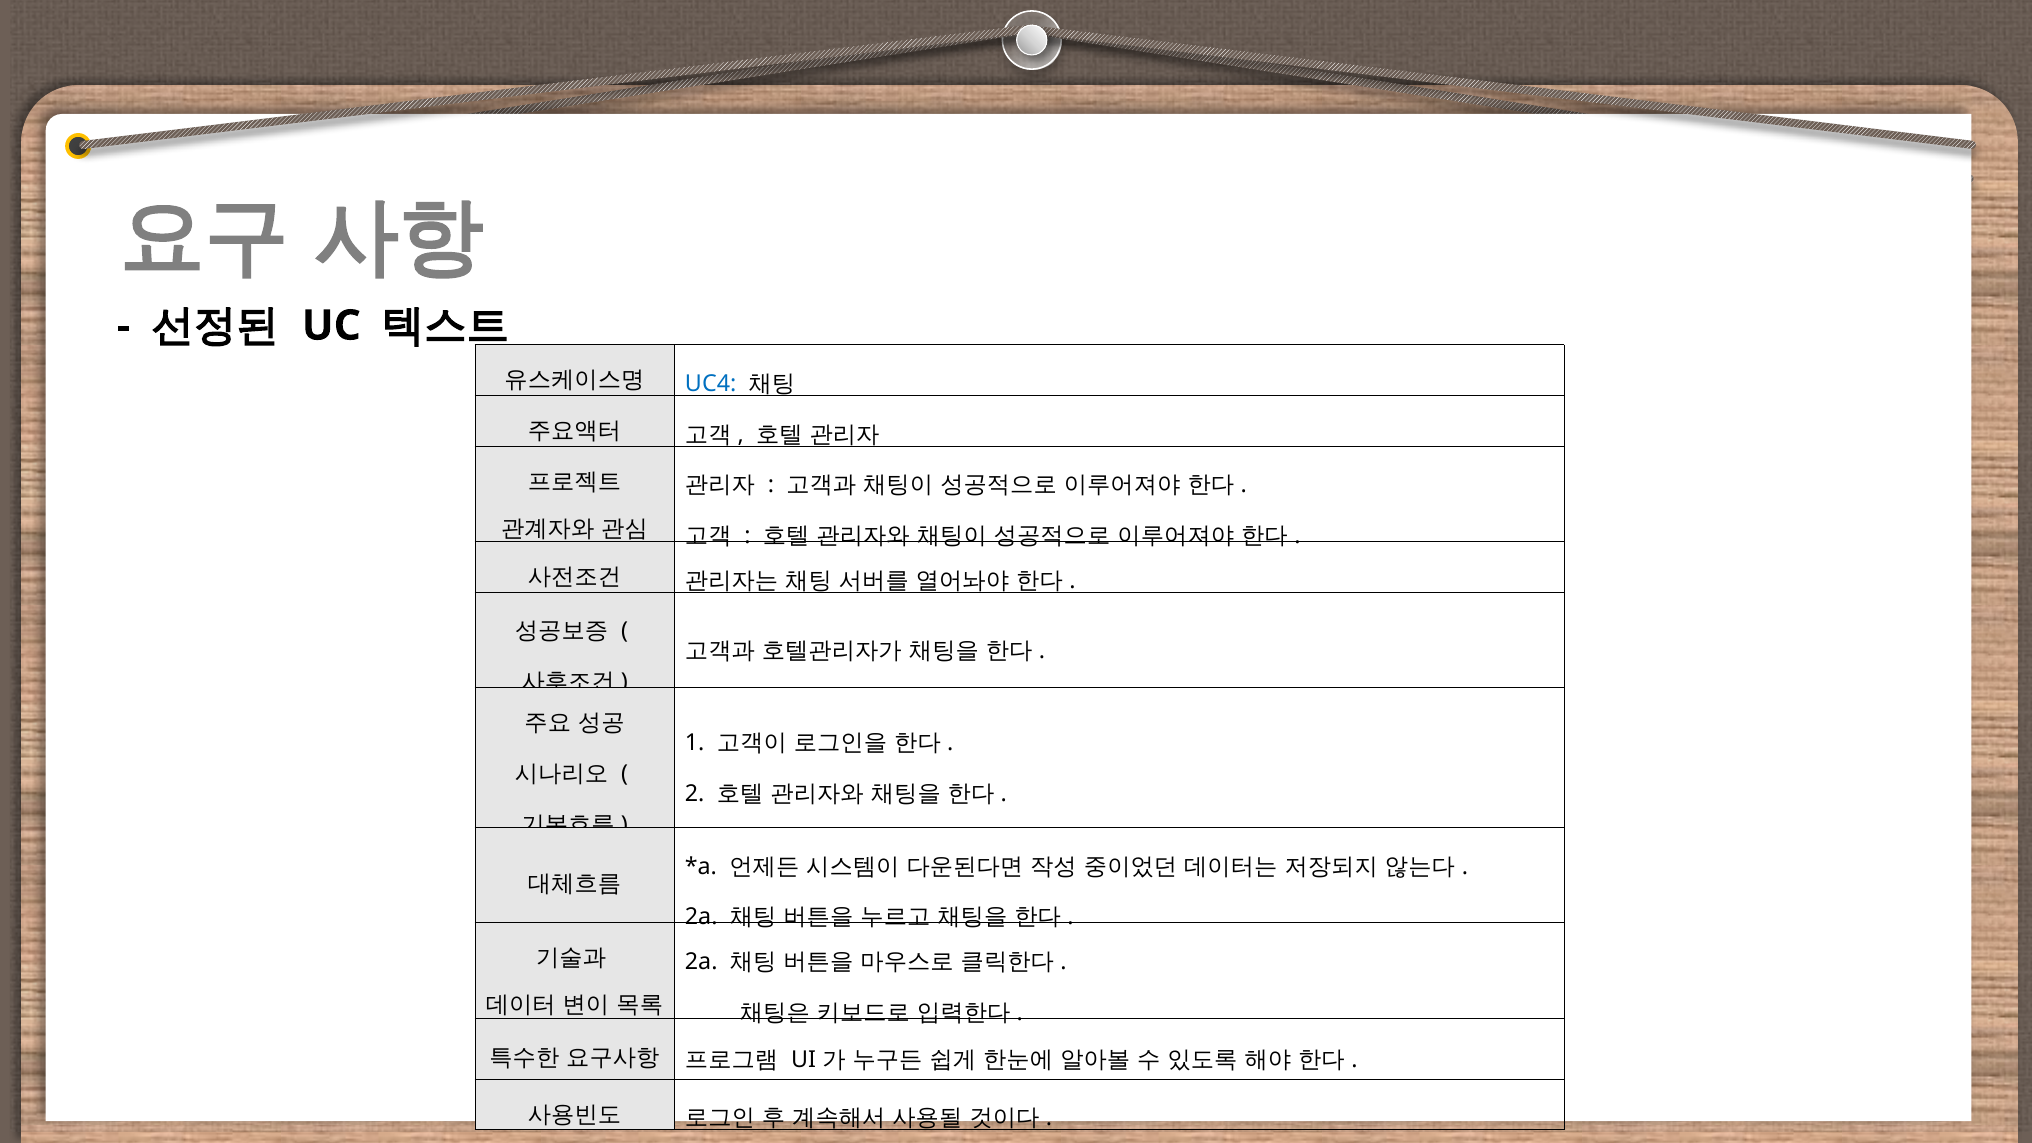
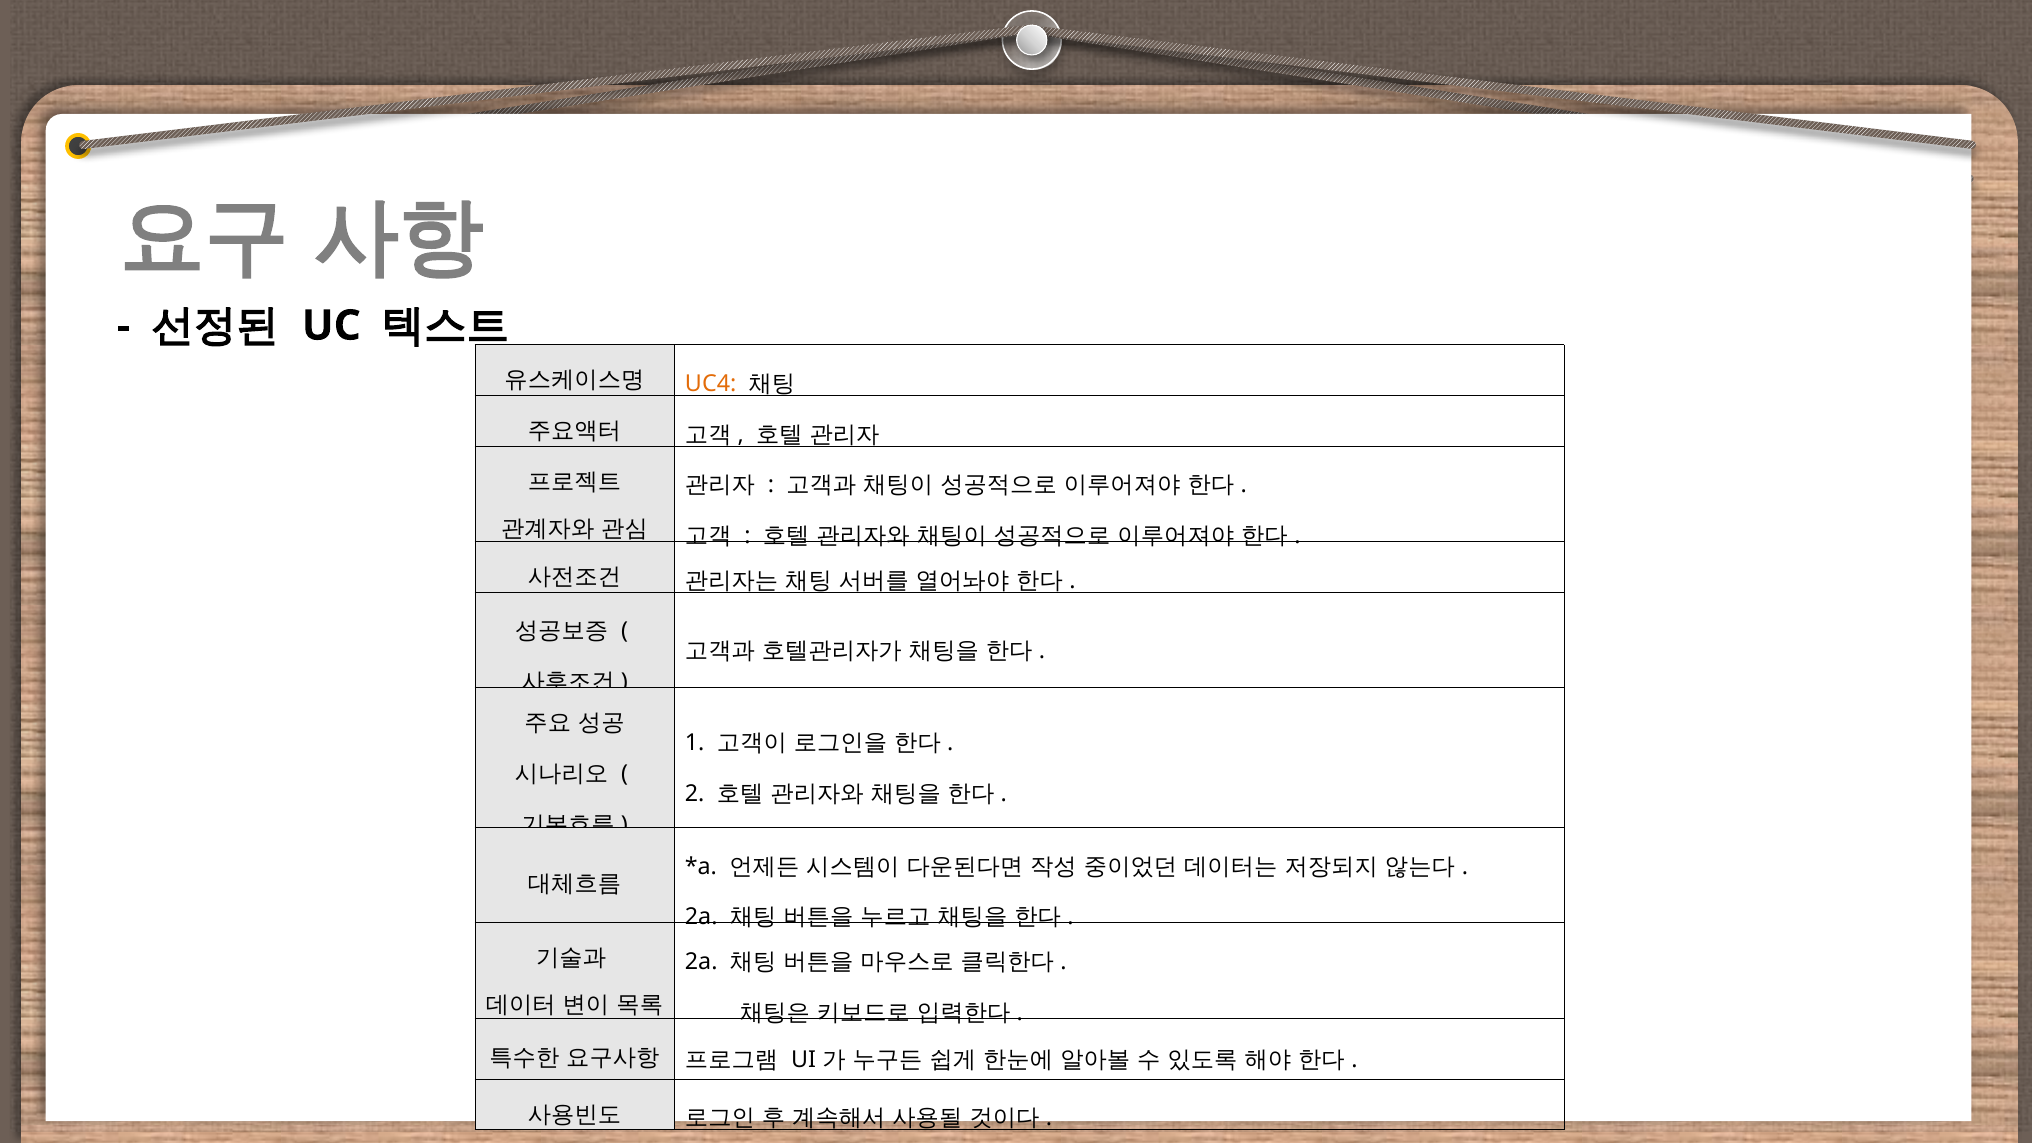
UC4 colour: blue -> orange (711, 384)
